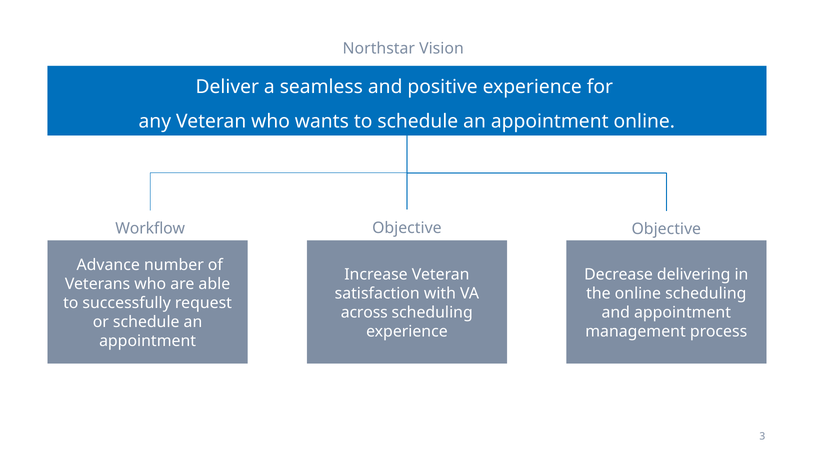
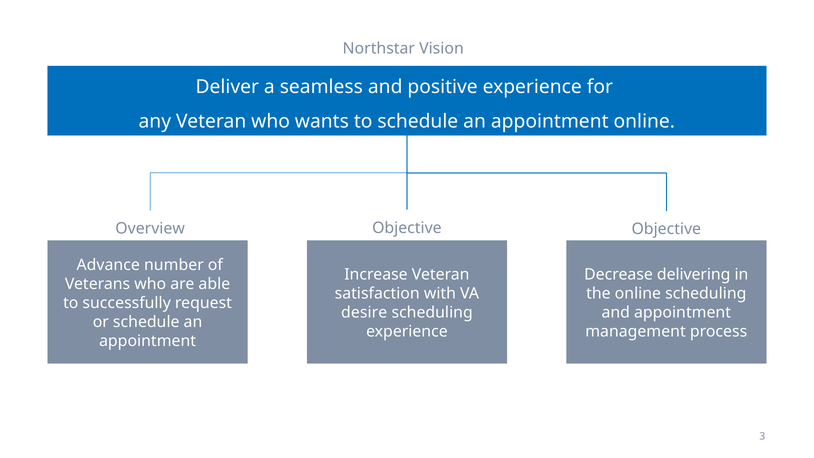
Workflow: Workflow -> Overview (150, 228)
across: across -> desire (364, 312)
